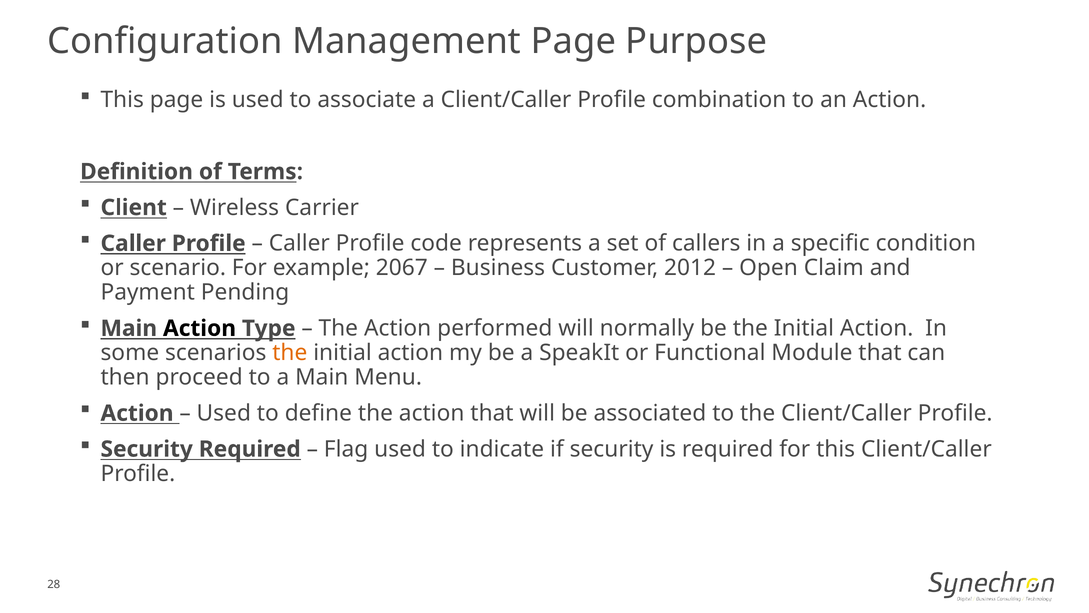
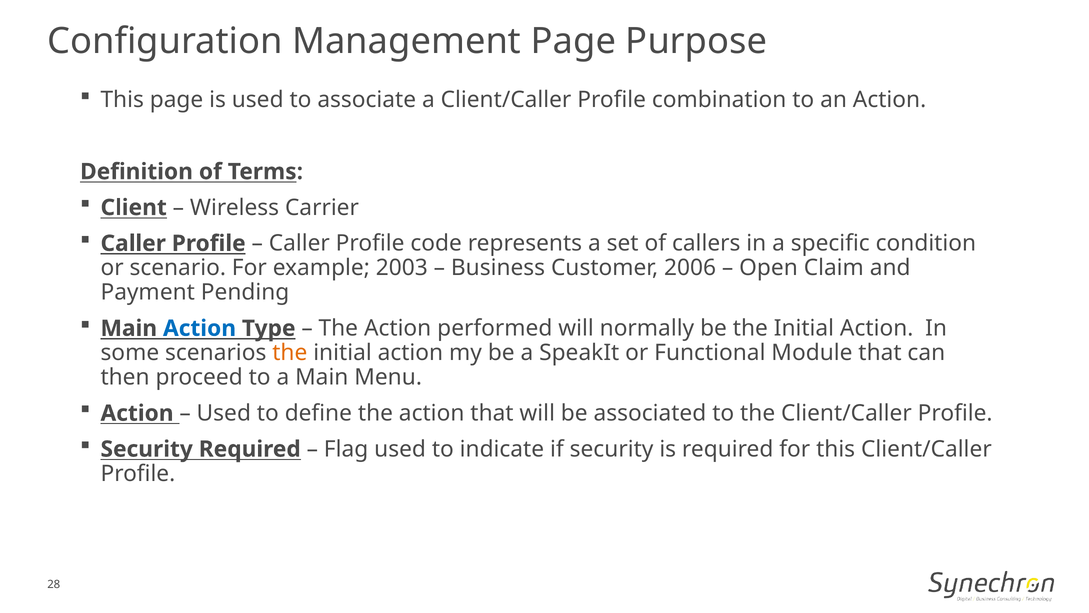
2067: 2067 -> 2003 (402, 268)
2012: 2012 -> 2006 (690, 268)
Action colour: black -> blue (199, 328)
